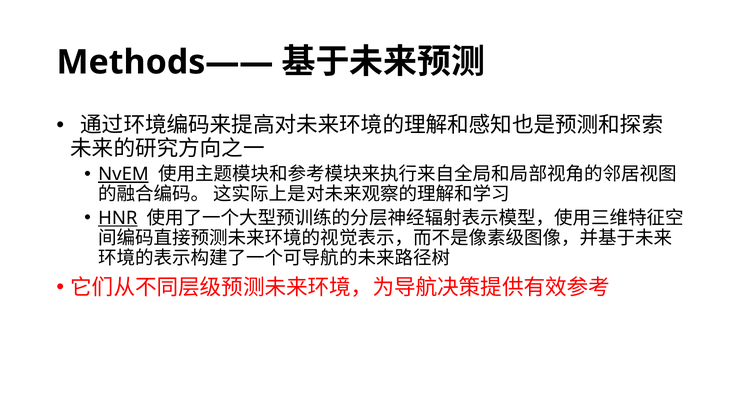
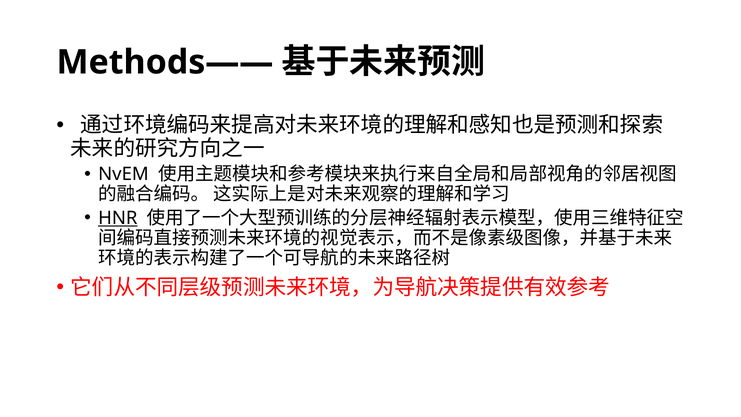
NvEM underline: present -> none (123, 174)
